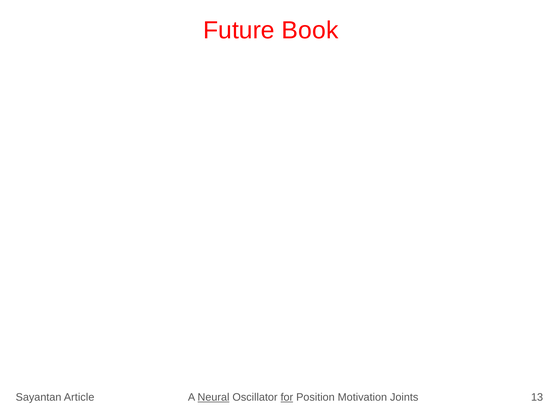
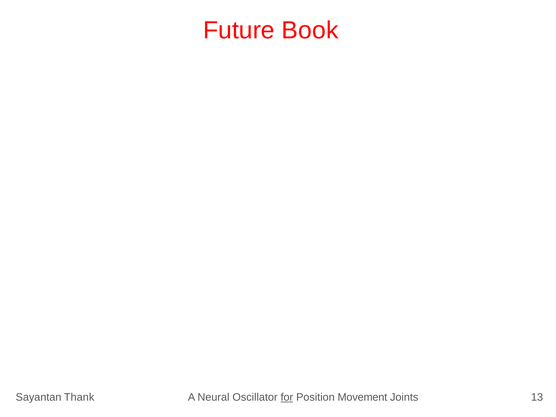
Article: Article -> Thank (79, 397)
Neural underline: present -> none (213, 397)
Motivation: Motivation -> Movement (362, 397)
